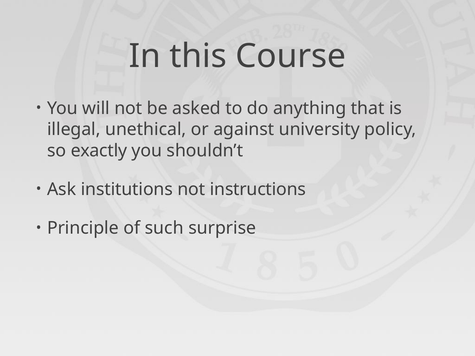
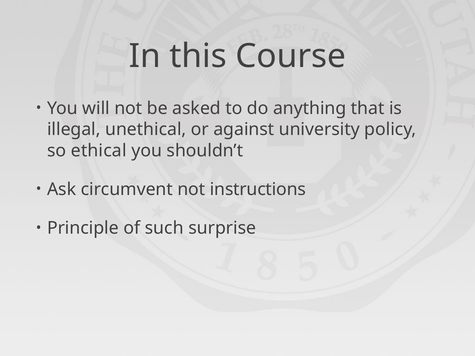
exactly: exactly -> ethical (99, 151)
institutions: institutions -> circumvent (127, 189)
